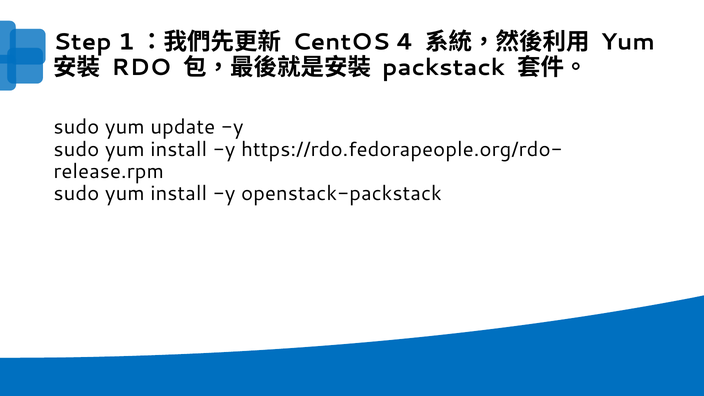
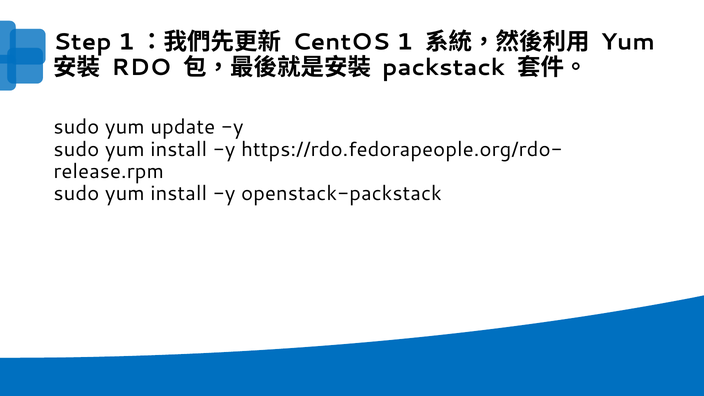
4: 4 -> 1 (405, 42)
